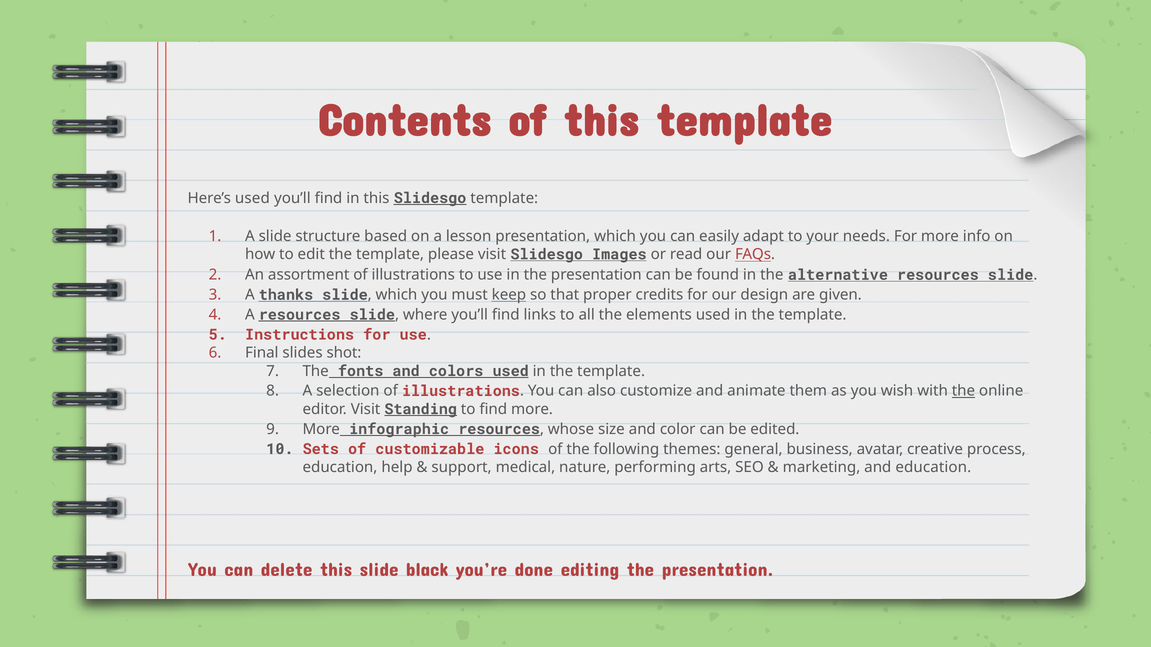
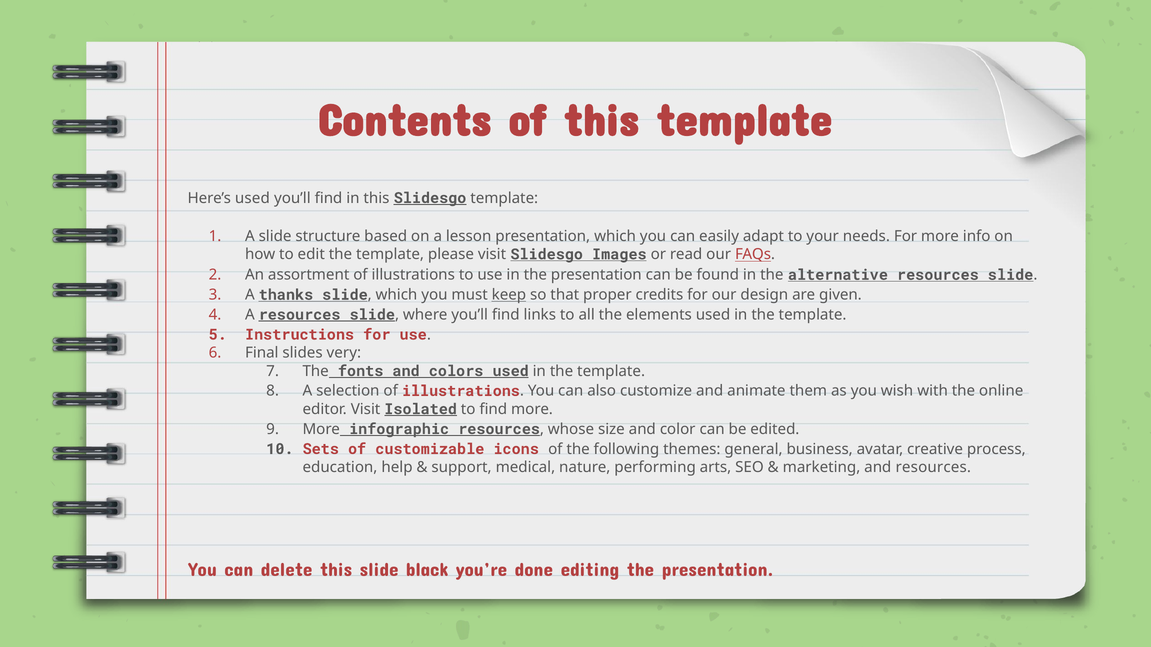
shot: shot -> very (344, 353)
the underline: present -> none (963, 391)
Standing: Standing -> Isolated (421, 409)
and education: education -> resources (933, 468)
